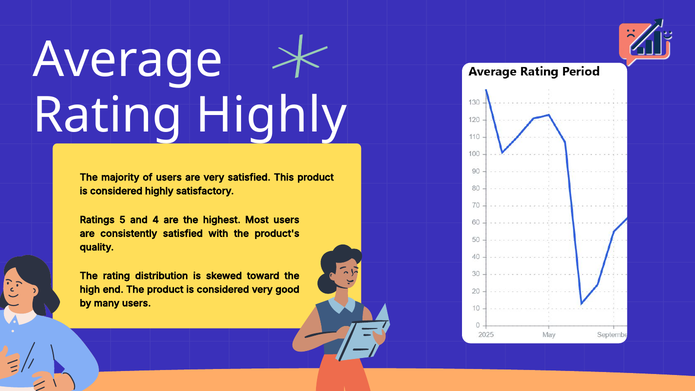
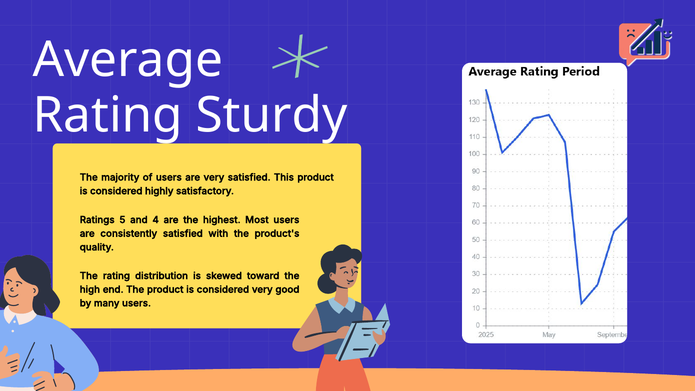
Rating Highly: Highly -> Sturdy (272, 116)
